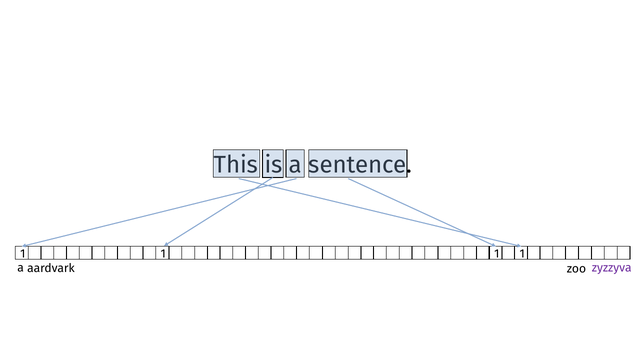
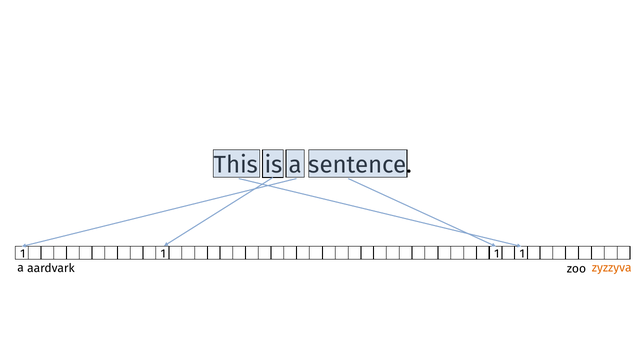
zyzzyva colour: purple -> orange (612, 268)
